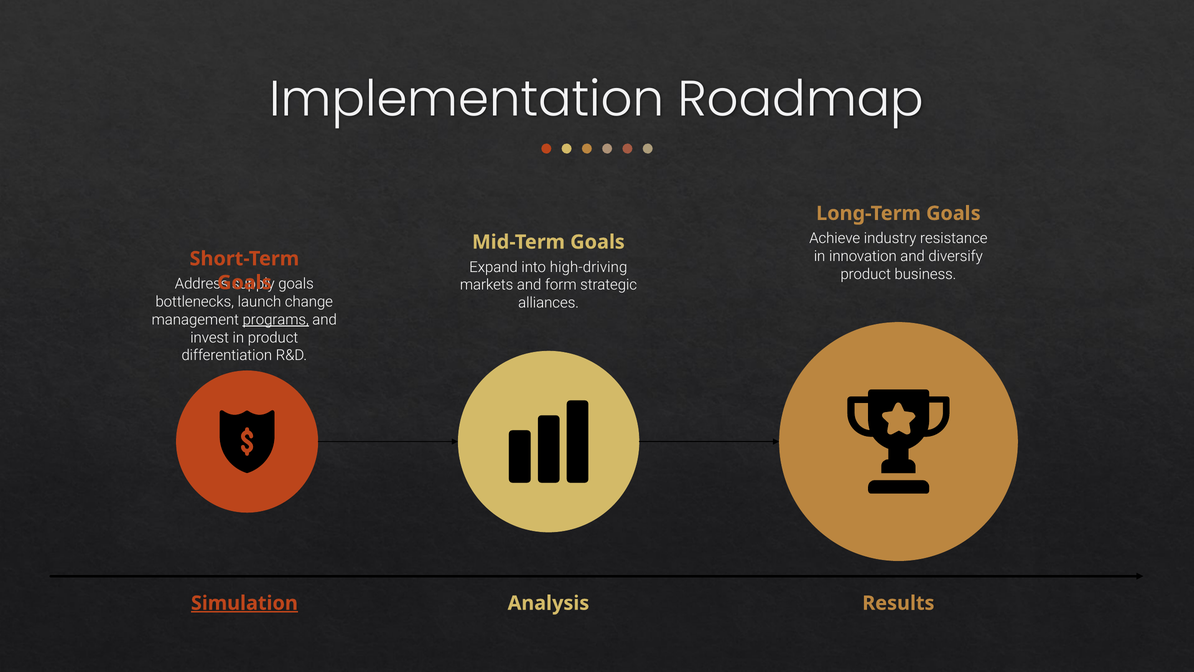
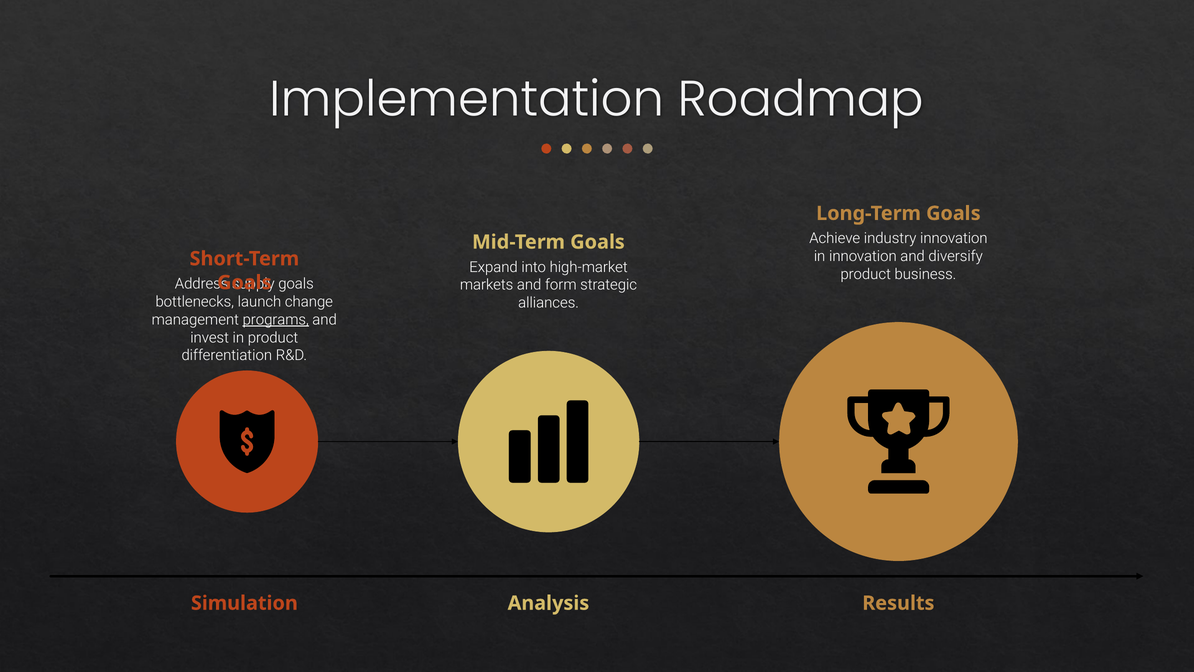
industry resistance: resistance -> innovation (954, 238)
high-driving: high-driving -> high-market (589, 267)
Simulation underline: present -> none (244, 603)
